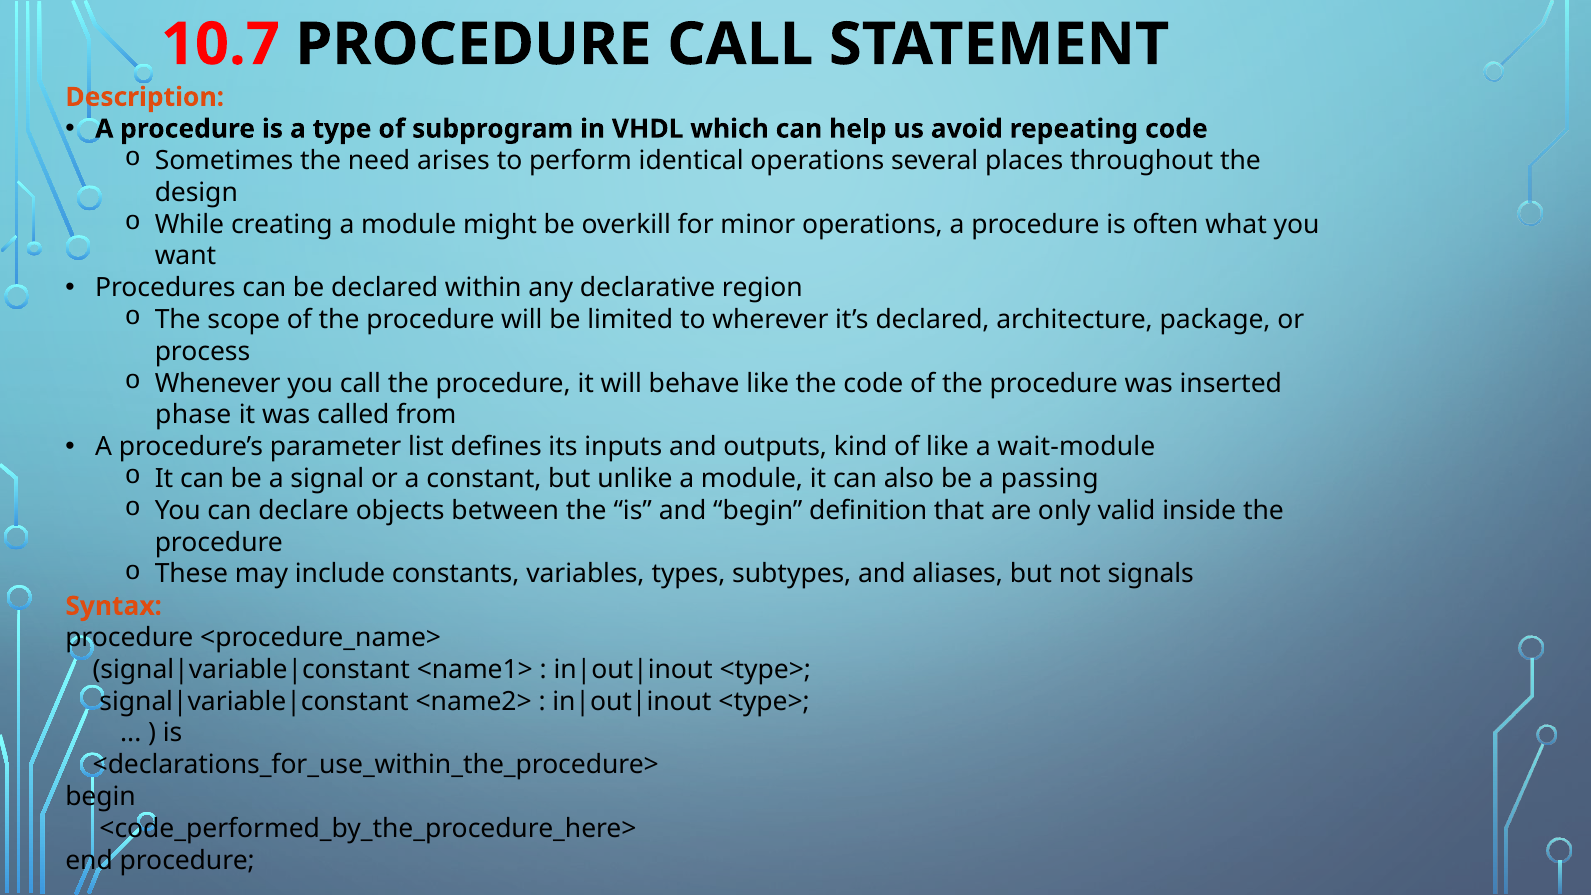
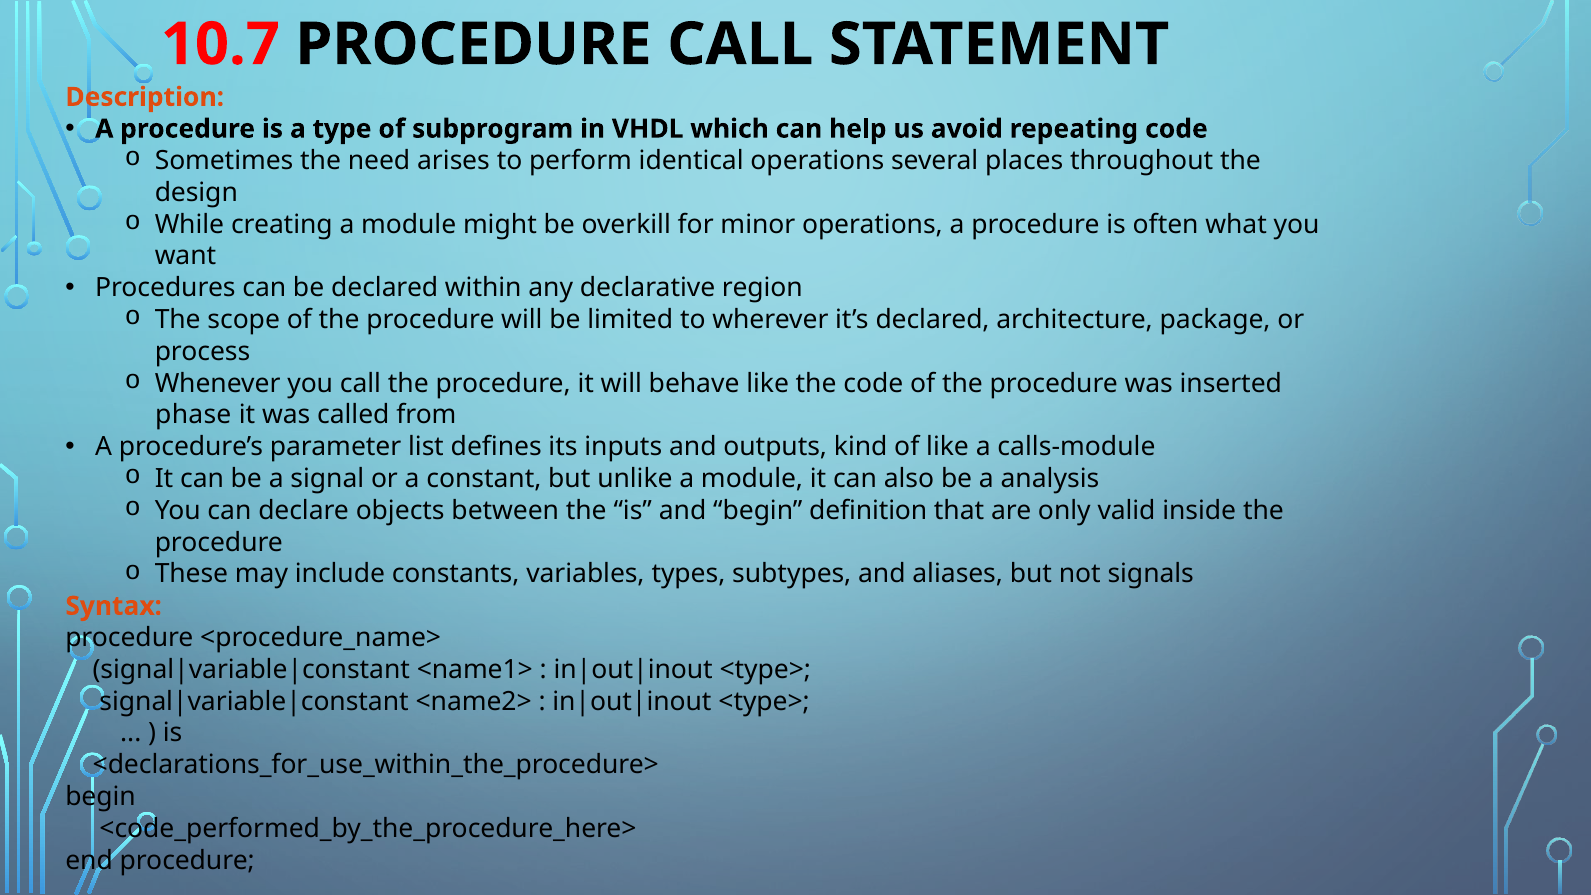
wait-module: wait-module -> calls-module (1076, 447)
passing: passing -> analysis (1050, 479)
